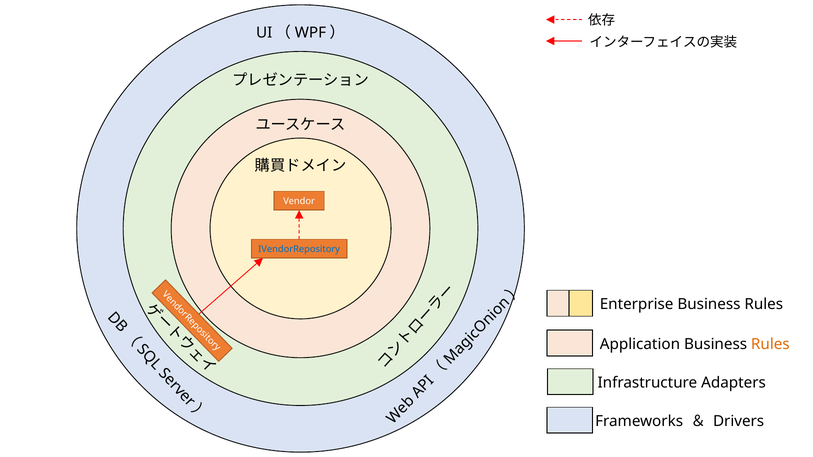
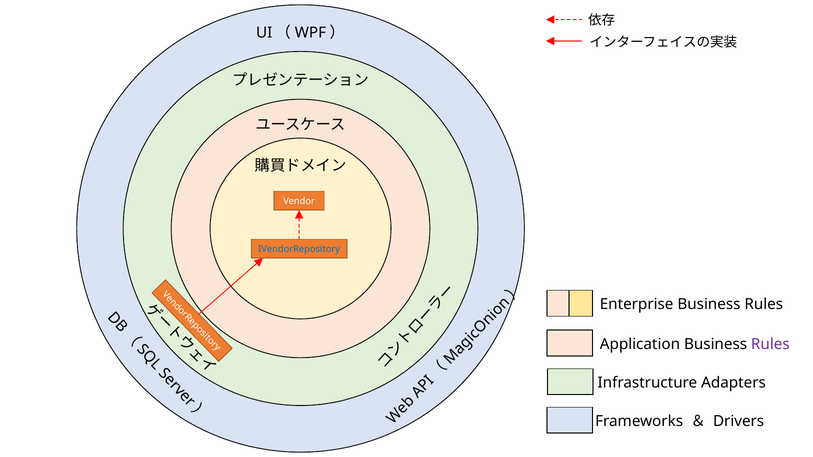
Rules colour: orange -> purple (770, 344)
